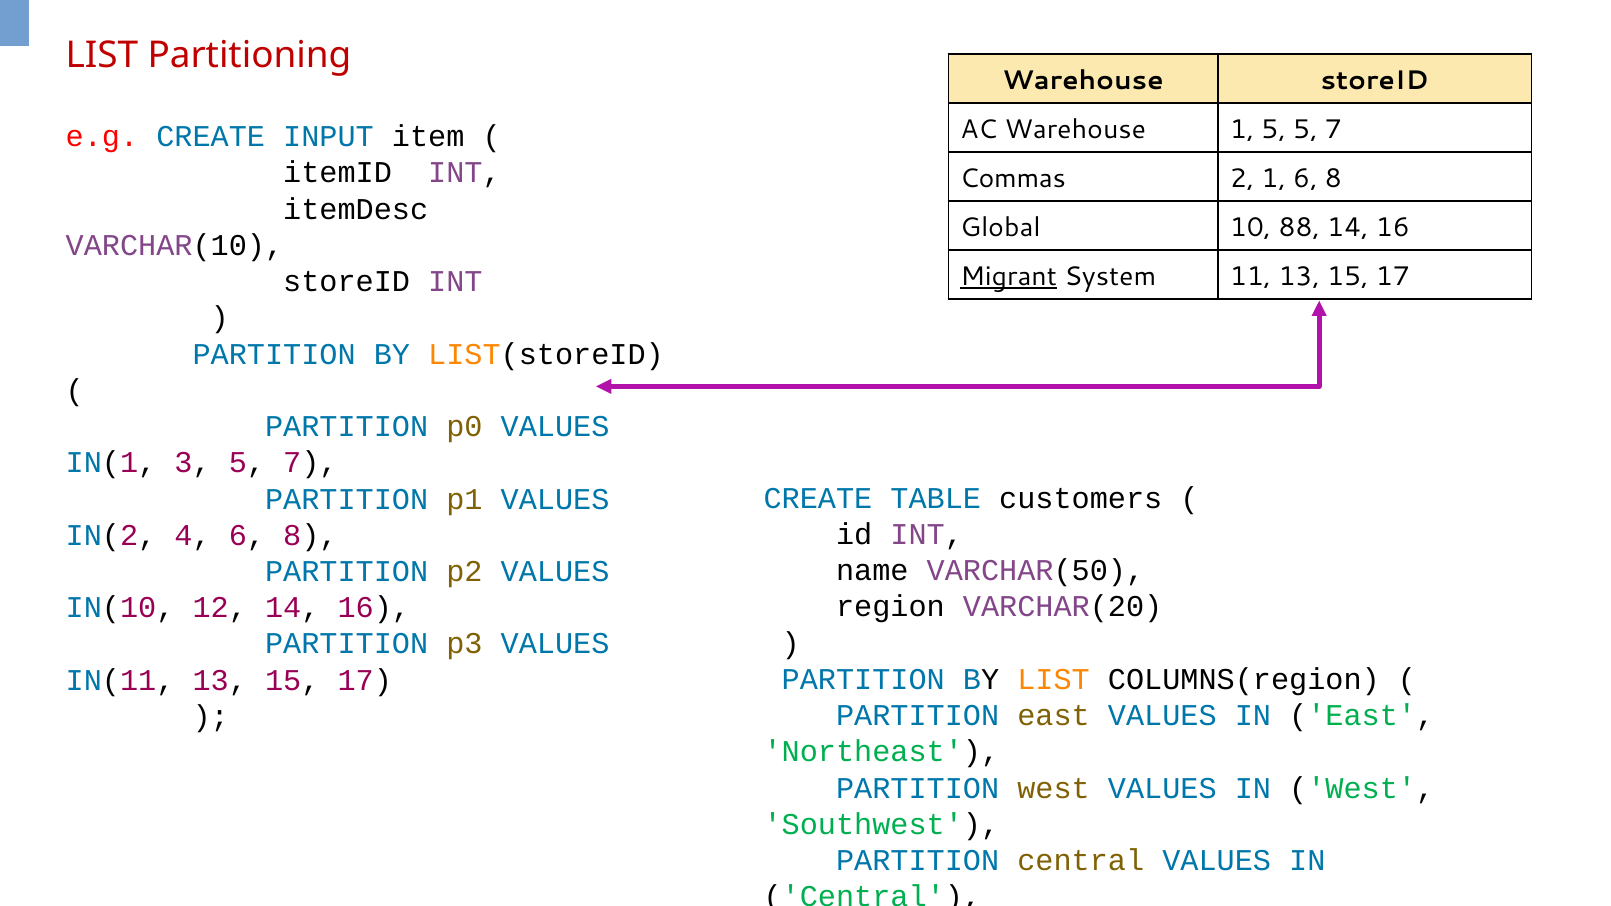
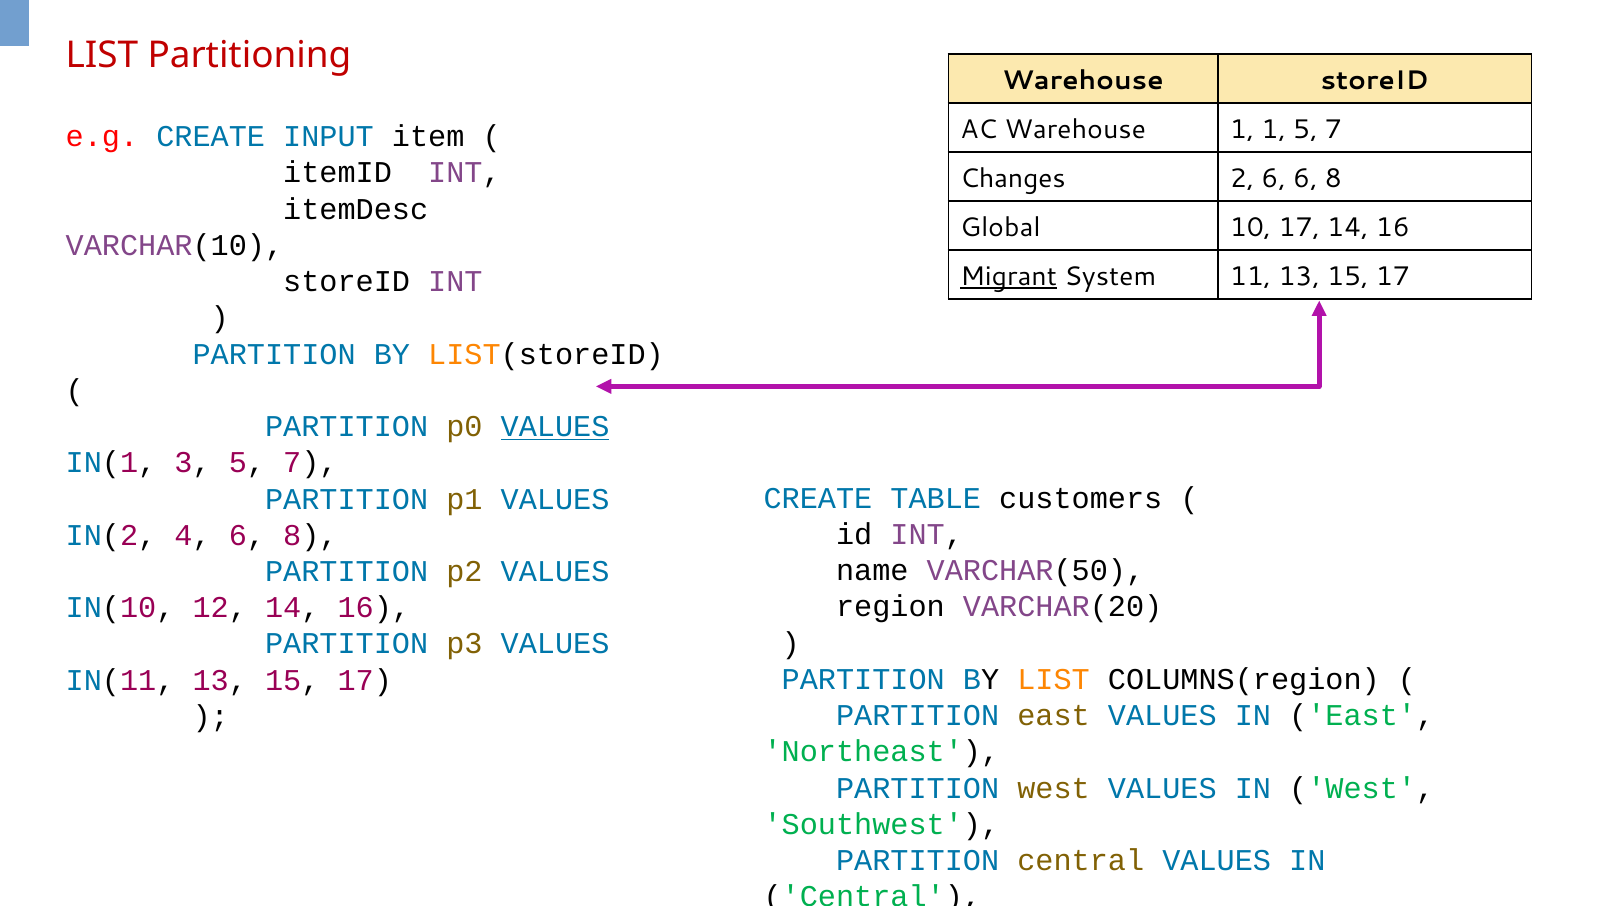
1 5: 5 -> 1 (1274, 129)
Commas: Commas -> Changes (1013, 178)
2 1: 1 -> 6 (1274, 178)
10 88: 88 -> 17 (1299, 227)
VALUES underline: none -> present (555, 427)
